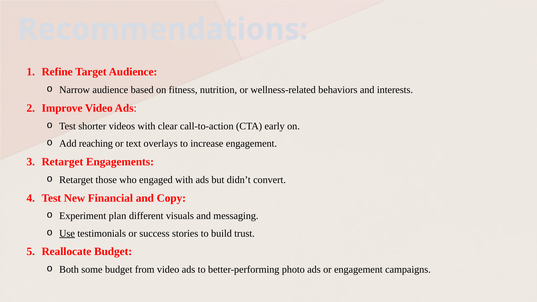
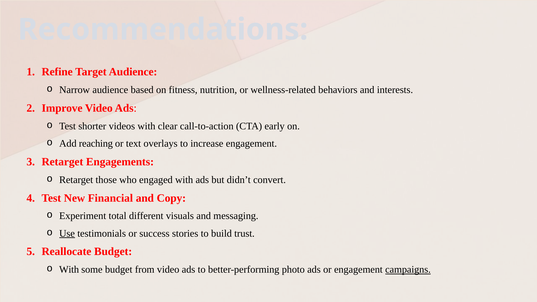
plan: plan -> total (118, 216)
Both: Both -> With (69, 270)
campaigns underline: none -> present (408, 270)
